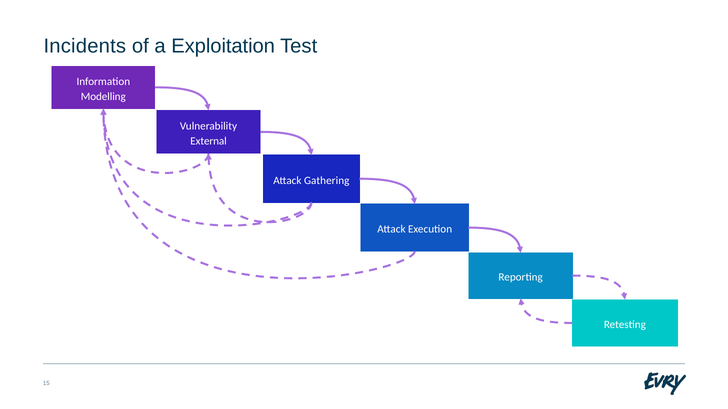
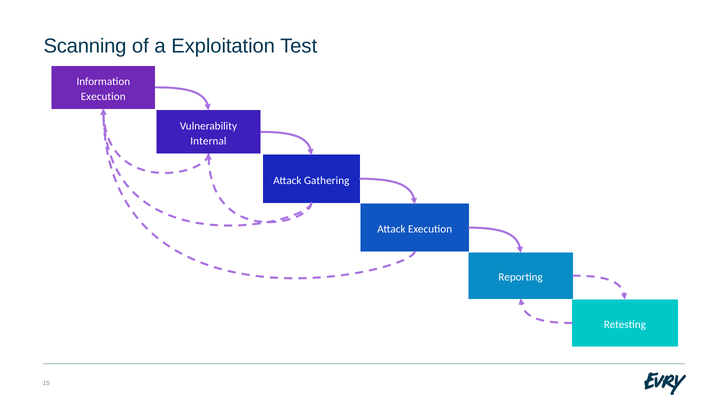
Incidents: Incidents -> Scanning (85, 46)
Modelling: Modelling -> Execution (103, 97)
External: External -> Internal (208, 141)
